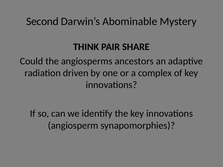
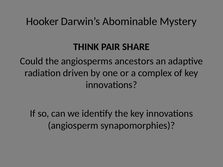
Second: Second -> Hooker (42, 21)
